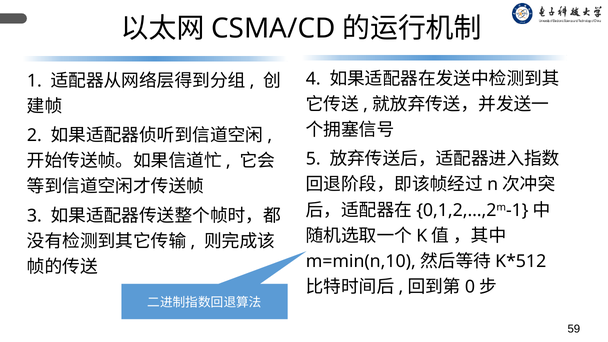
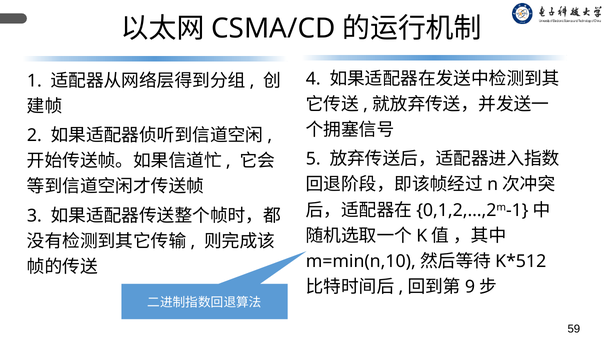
0: 0 -> 9 (470, 287)
